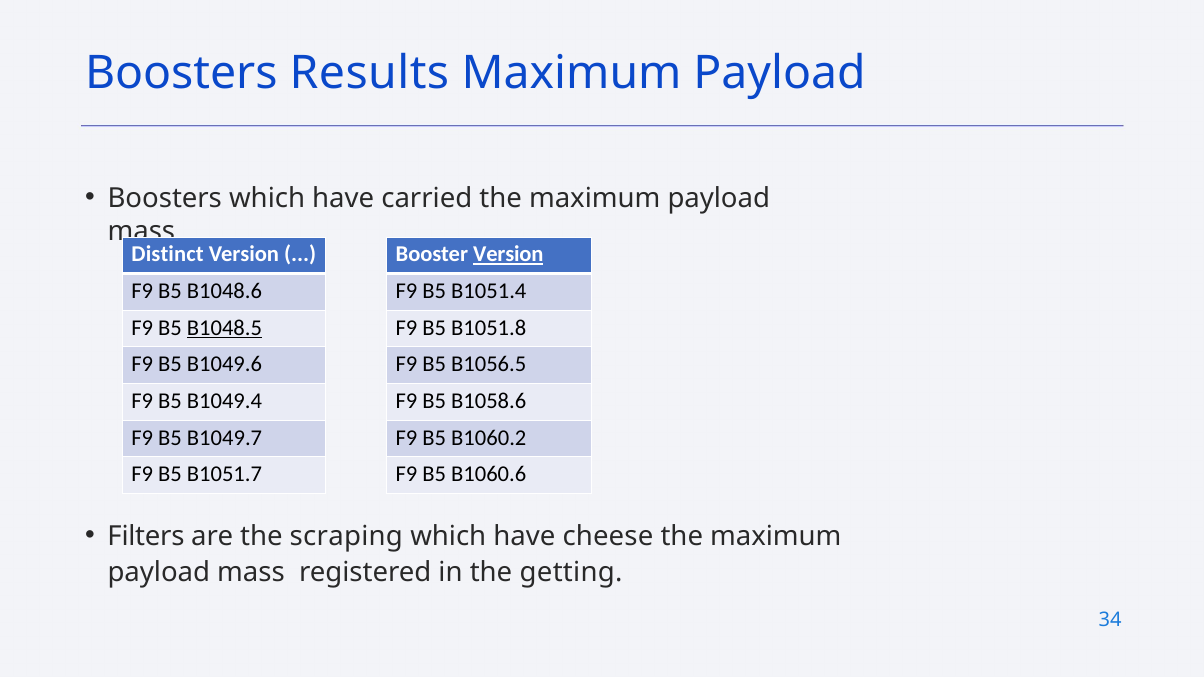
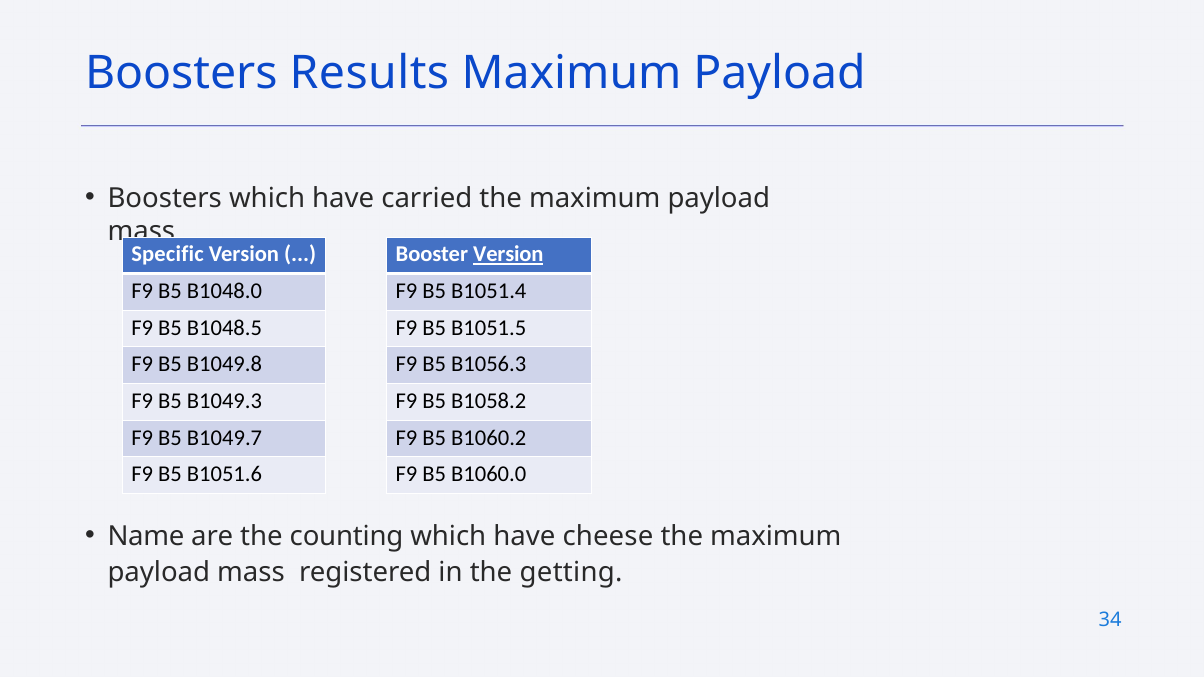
Distinct: Distinct -> Specific (168, 255)
B1048.6: B1048.6 -> B1048.0 (225, 291)
B1048.5 underline: present -> none (225, 328)
B1051.8: B1051.8 -> B1051.5 (489, 328)
B1049.6: B1049.6 -> B1049.8 (225, 364)
B1056.5: B1056.5 -> B1056.3 (489, 364)
B1049.4: B1049.4 -> B1049.3 (225, 401)
B1058.6: B1058.6 -> B1058.2 (489, 401)
B1051.7: B1051.7 -> B1051.6 (225, 474)
B1060.6: B1060.6 -> B1060.0 (489, 474)
Filters: Filters -> Name (146, 536)
scraping: scraping -> counting (347, 536)
